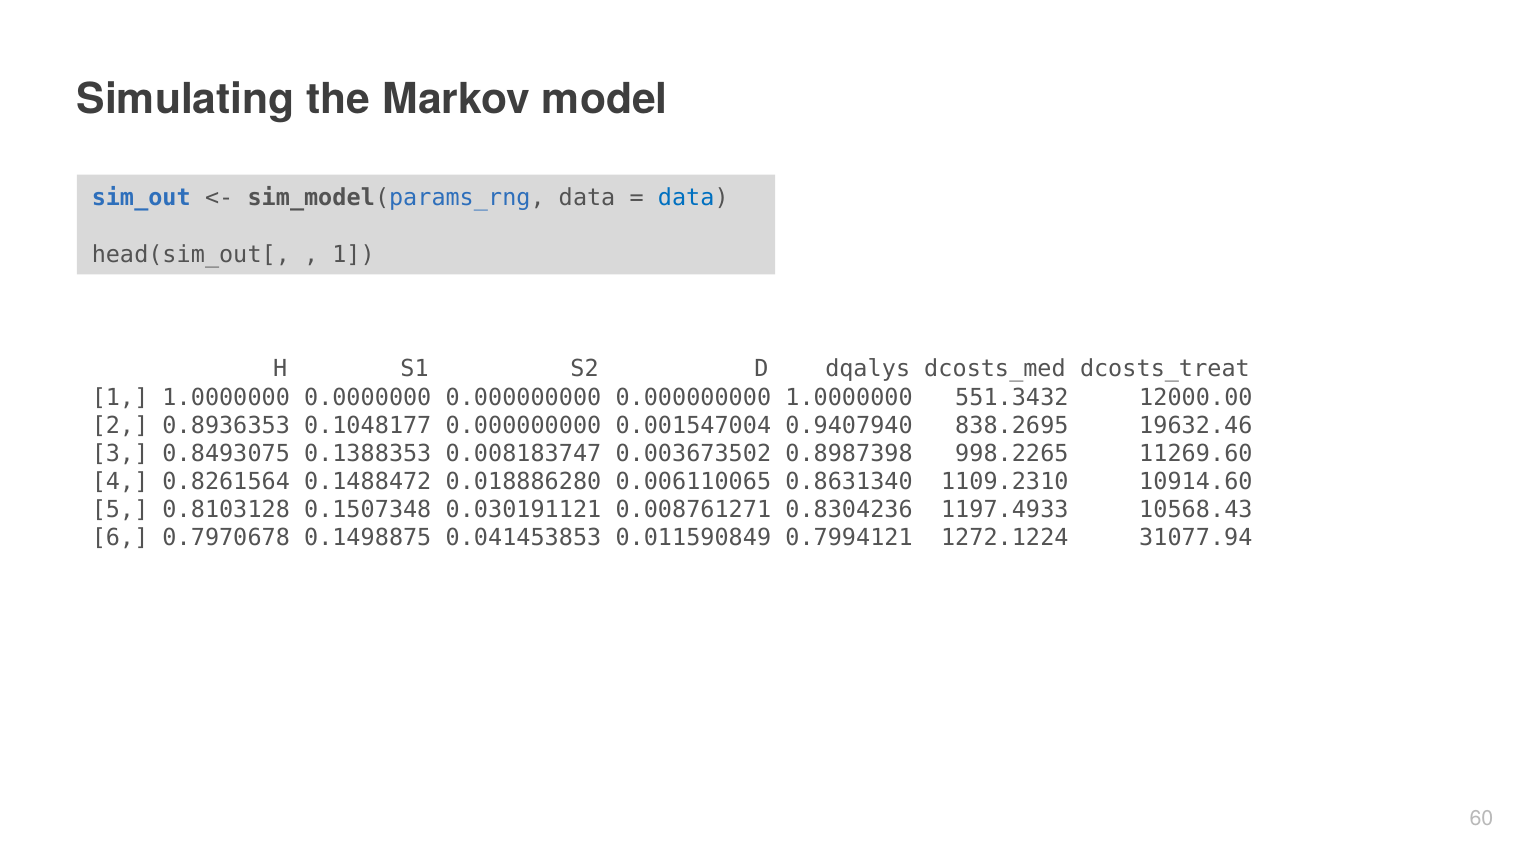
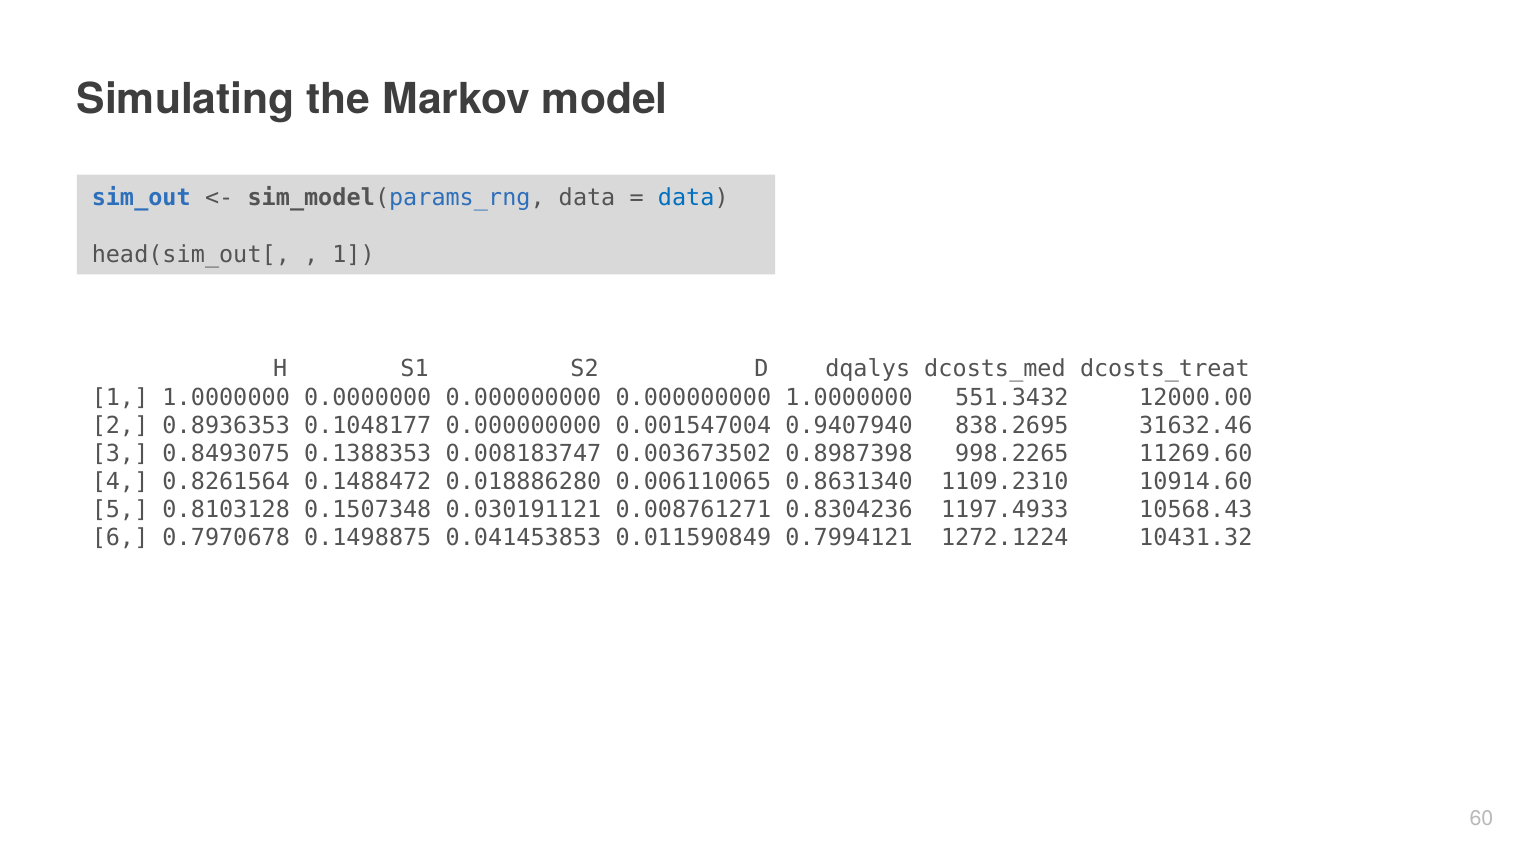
19632.46: 19632.46 -> 31632.46 (1196, 425)
31077.94: 31077.94 -> 10431.32 (1196, 538)
